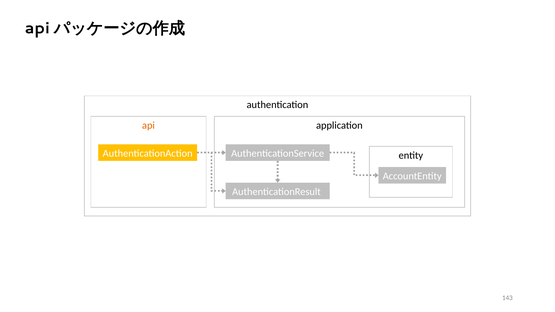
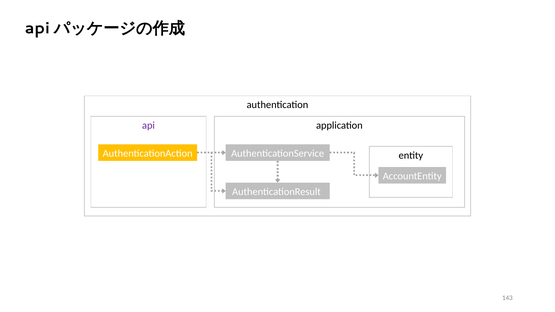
api colour: orange -> purple (148, 125)
